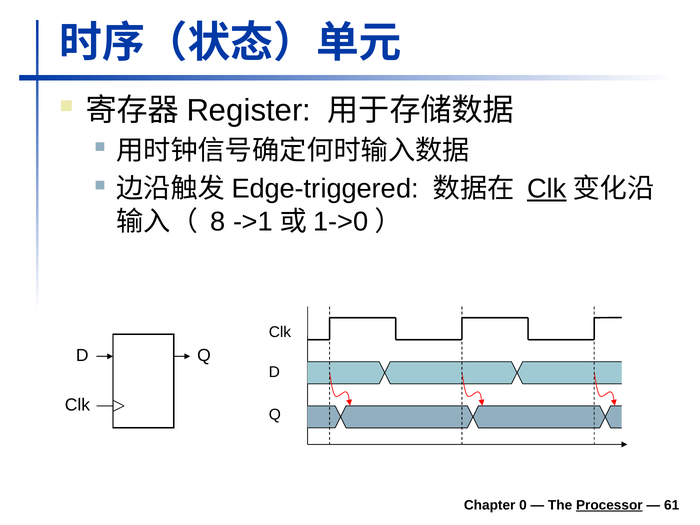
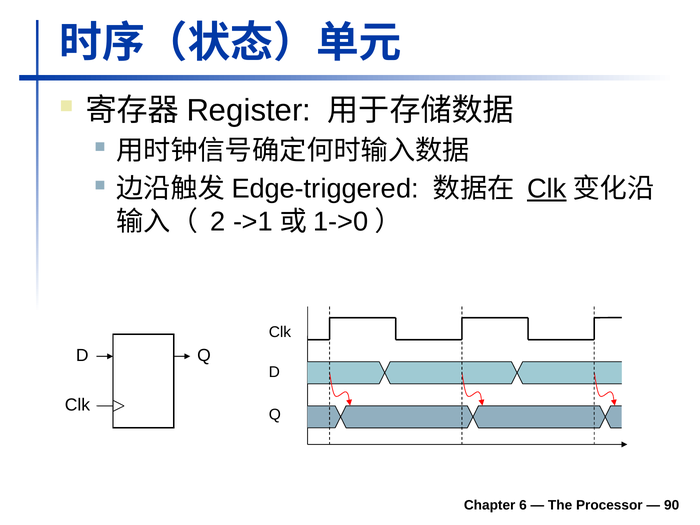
8: 8 -> 2 (218, 222)
0: 0 -> 6 (523, 505)
Processor underline: present -> none (609, 505)
61: 61 -> 90 (672, 505)
